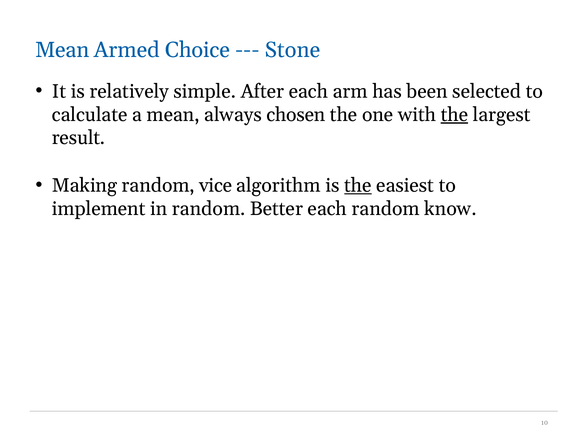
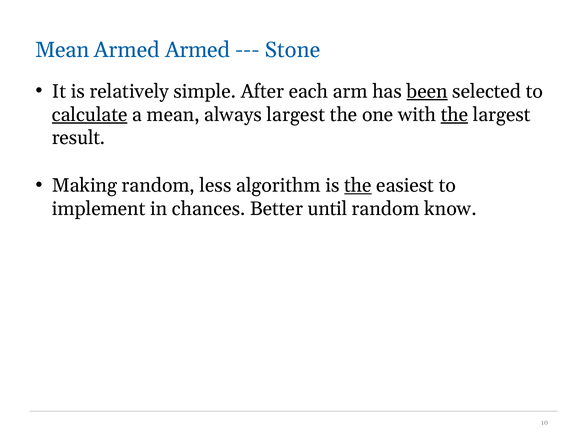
Armed Choice: Choice -> Armed (198, 50)
been underline: none -> present (427, 91)
calculate underline: none -> present (90, 115)
always chosen: chosen -> largest (296, 115)
vice: vice -> less (216, 186)
in random: random -> chances (209, 209)
Better each: each -> until (327, 209)
